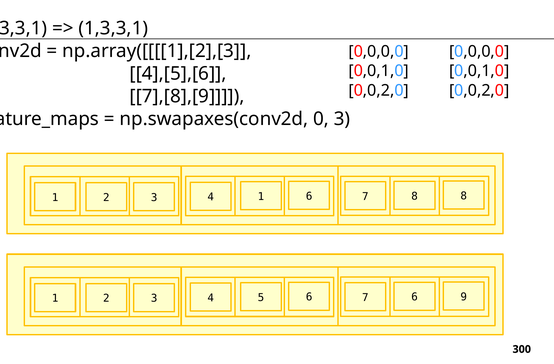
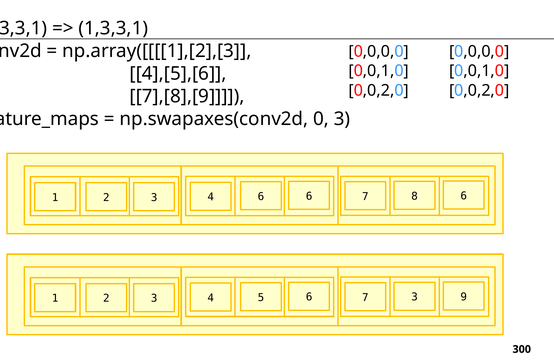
4 1: 1 -> 6 (261, 196)
8 8: 8 -> 6 (464, 196)
7 6: 6 -> 3 (415, 297)
